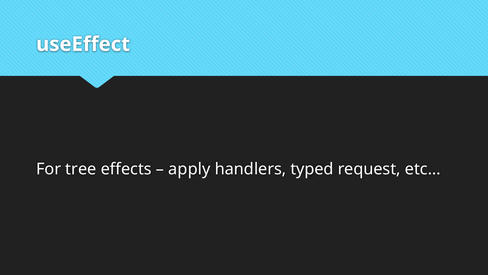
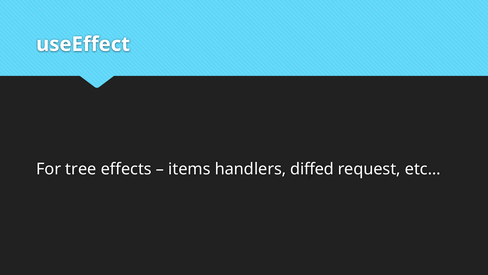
apply: apply -> items (189, 169)
typed: typed -> diffed (312, 169)
